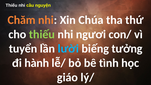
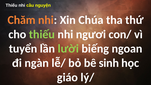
lười colour: light blue -> light green (68, 49)
tưởng: tưởng -> ngoan (127, 49)
hành: hành -> ngàn (37, 63)
tình: tình -> sinh (109, 63)
